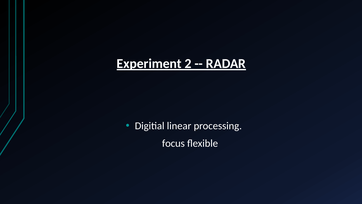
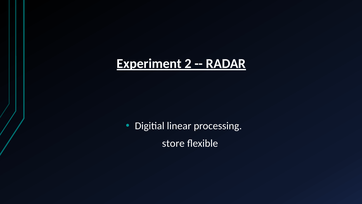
focus: focus -> store (173, 143)
